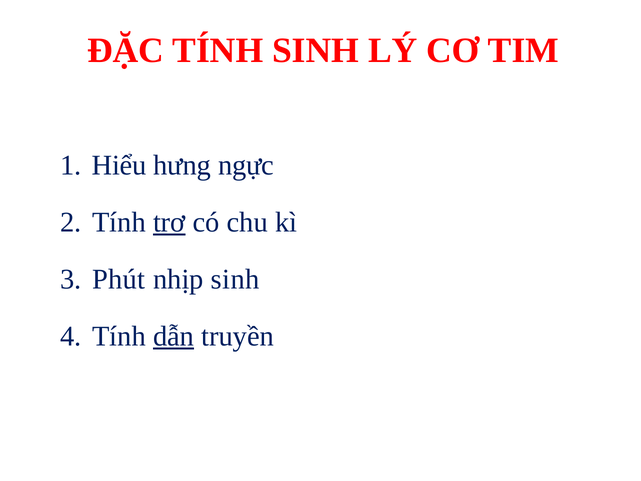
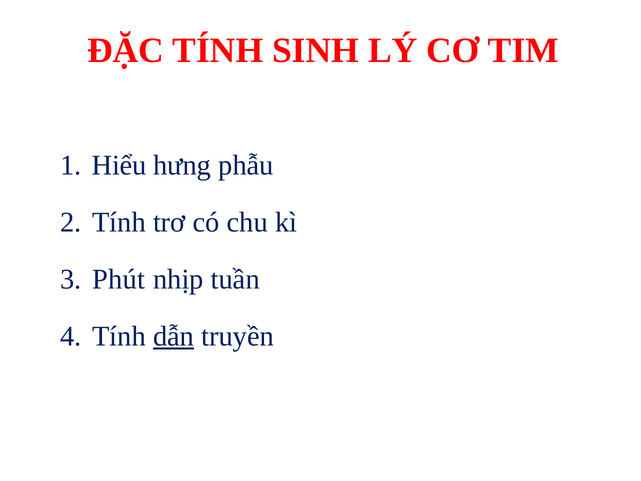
ngực: ngực -> phẫu (246, 165)
trơ underline: present -> none (169, 222)
nhịp sinh: sinh -> tuần (235, 279)
